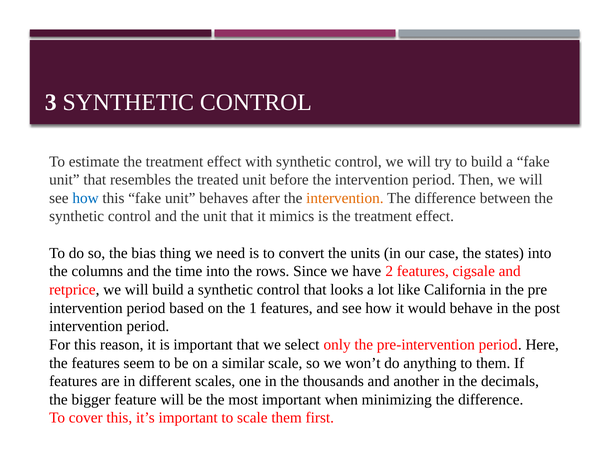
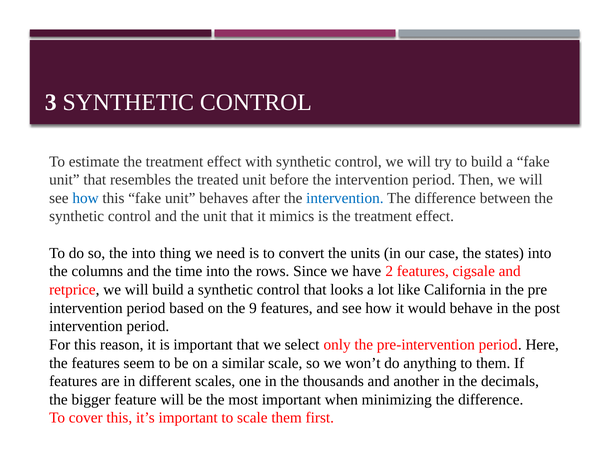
intervention colour: orange -> blue (345, 198)
the bias: bias -> into (144, 253)
1: 1 -> 9 (253, 308)
